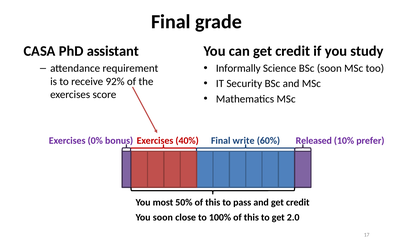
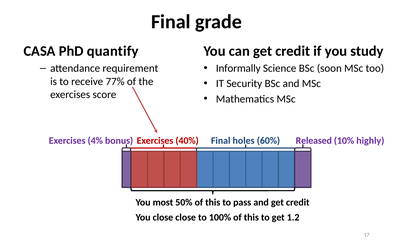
assistant: assistant -> quantify (113, 51)
92%: 92% -> 77% (115, 81)
0%: 0% -> 4% (95, 140)
write: write -> holes (244, 140)
prefer: prefer -> highly (370, 140)
You soon: soon -> close (163, 217)
2.0: 2.0 -> 1.2 (293, 217)
